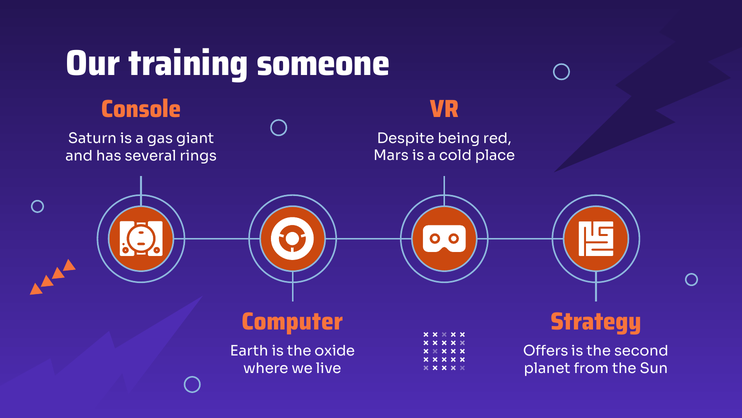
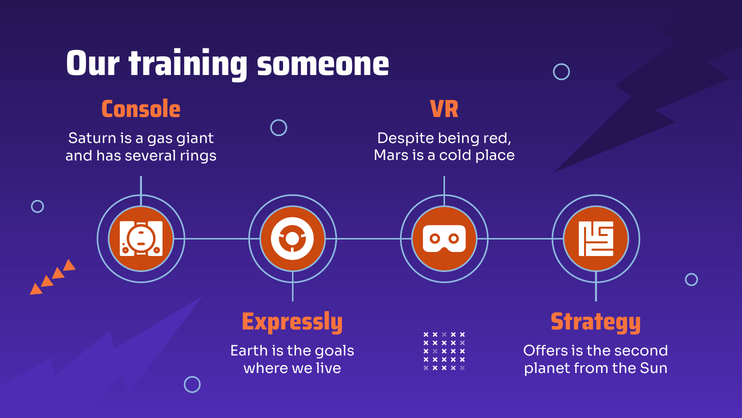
Computer: Computer -> Expressly (292, 321)
oxide: oxide -> goals (335, 351)
